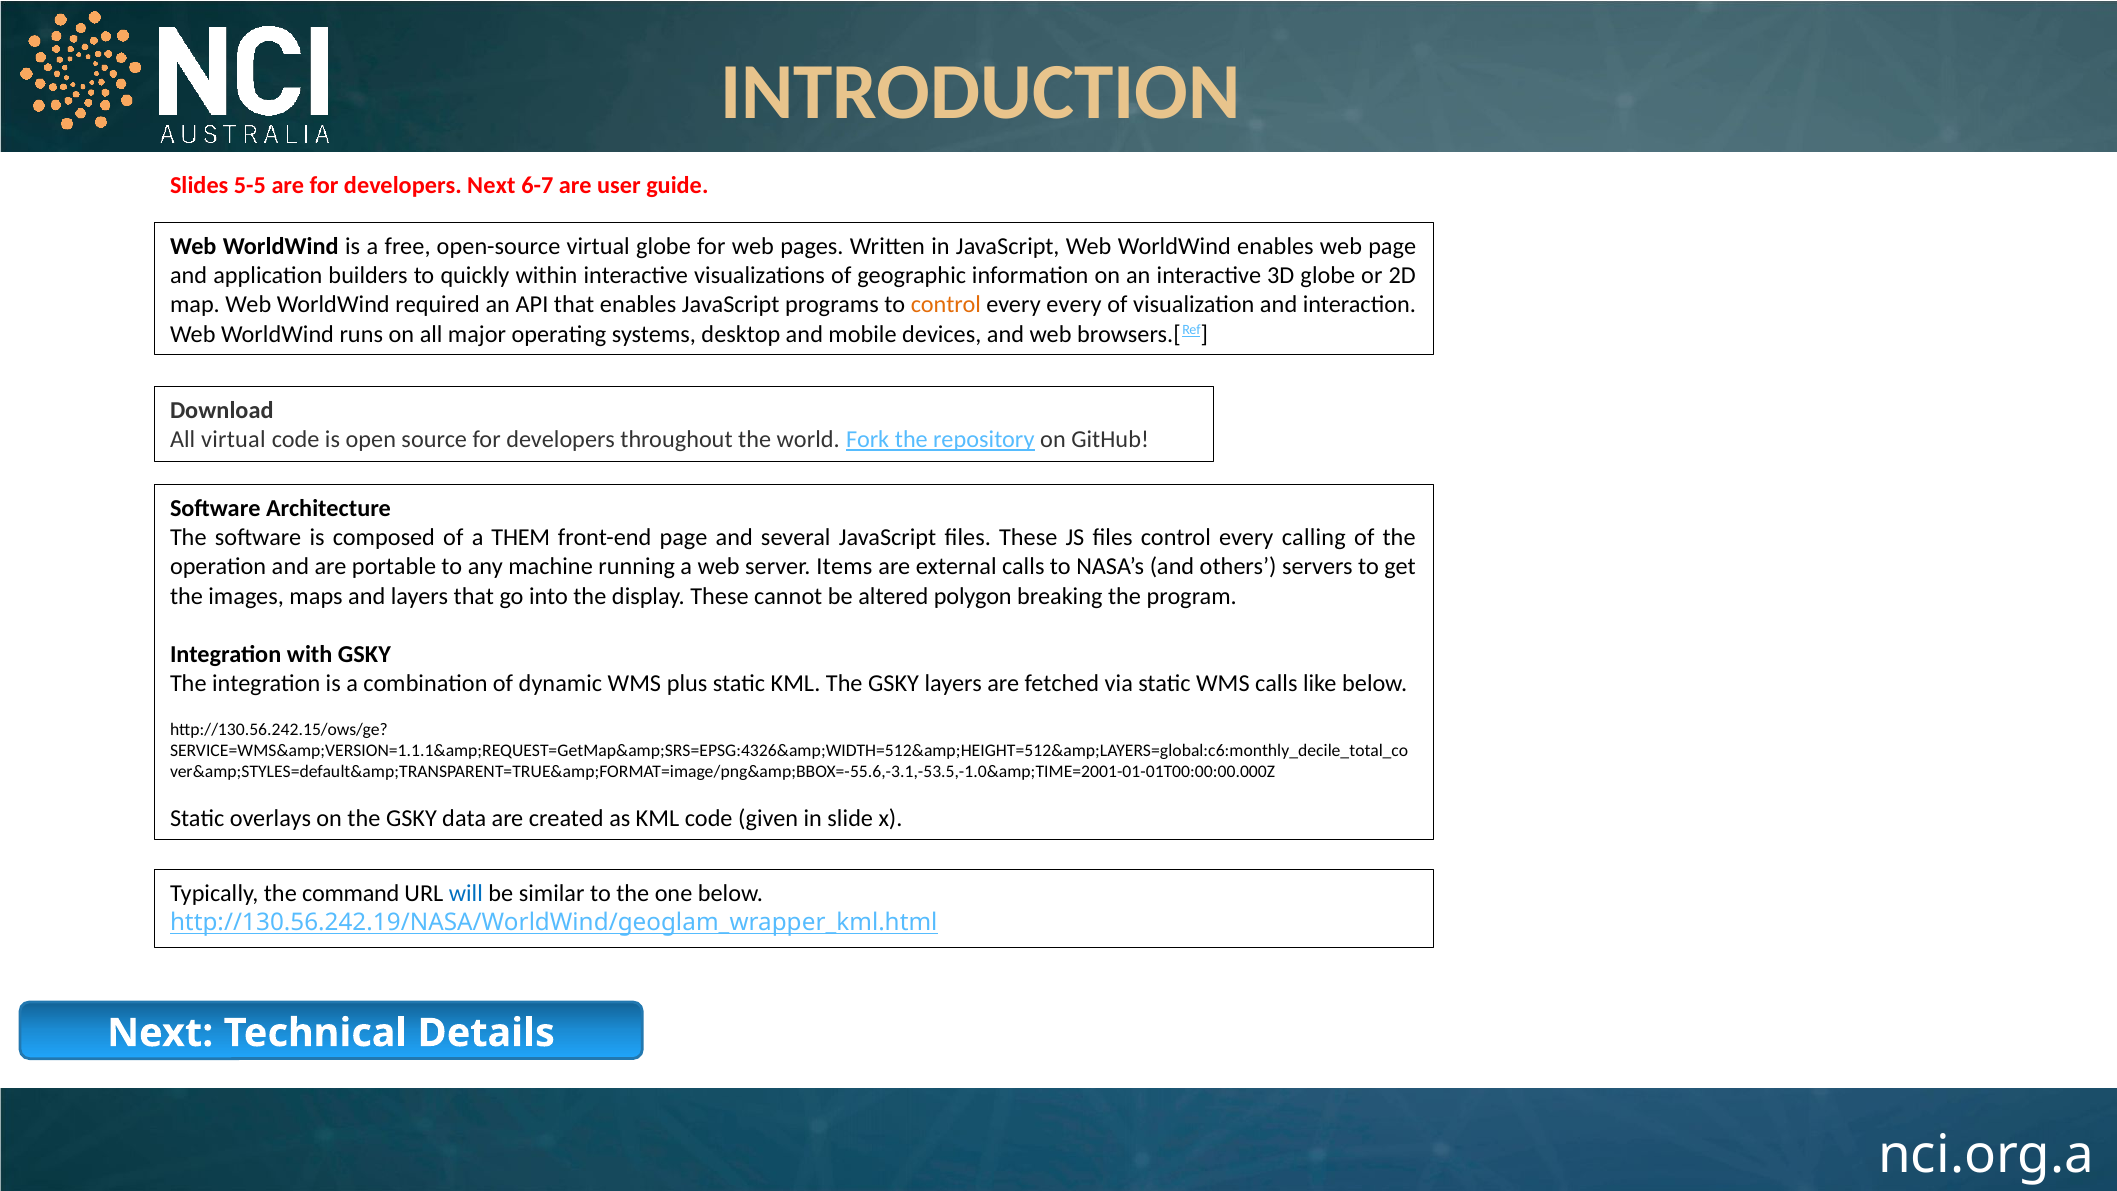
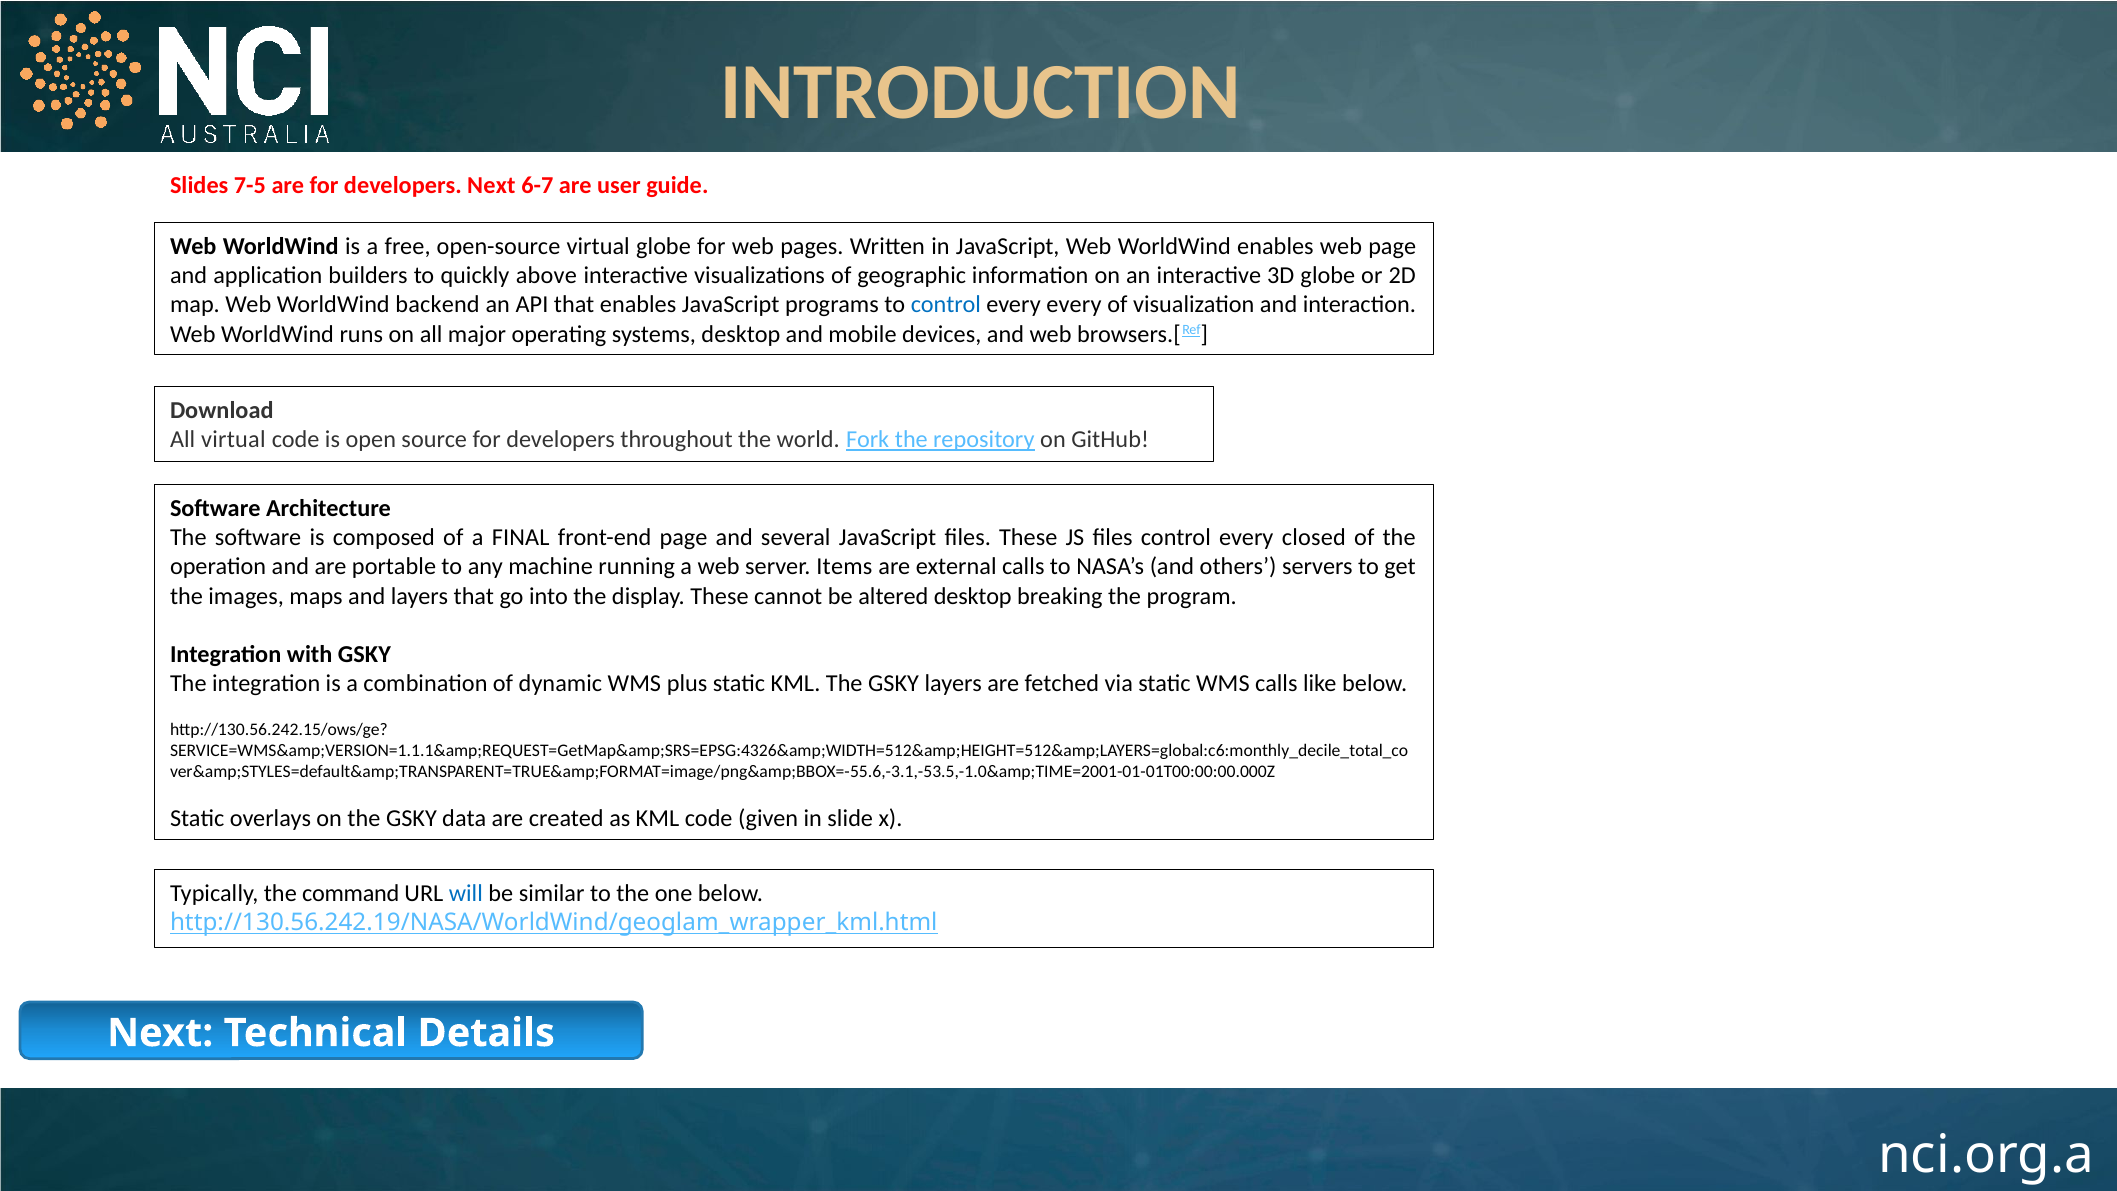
5-5: 5-5 -> 7-5 (250, 186)
within: within -> above (546, 276)
required: required -> backend (438, 305)
control colour: orange -> blue (946, 305)
THEM: THEM -> FINAL (521, 538)
calling: calling -> closed (1314, 538)
altered polygon: polygon -> desktop (973, 596)
